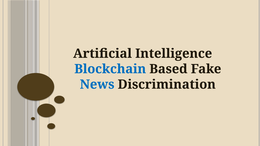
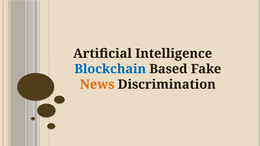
News colour: blue -> orange (97, 84)
